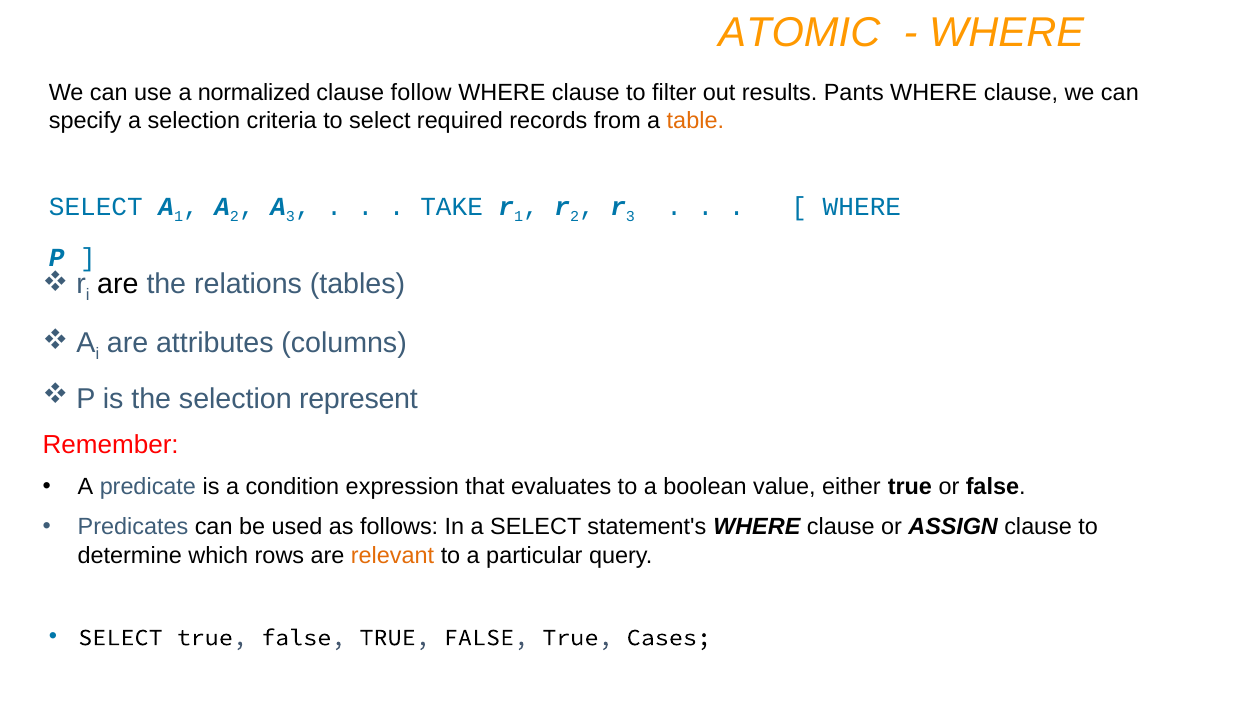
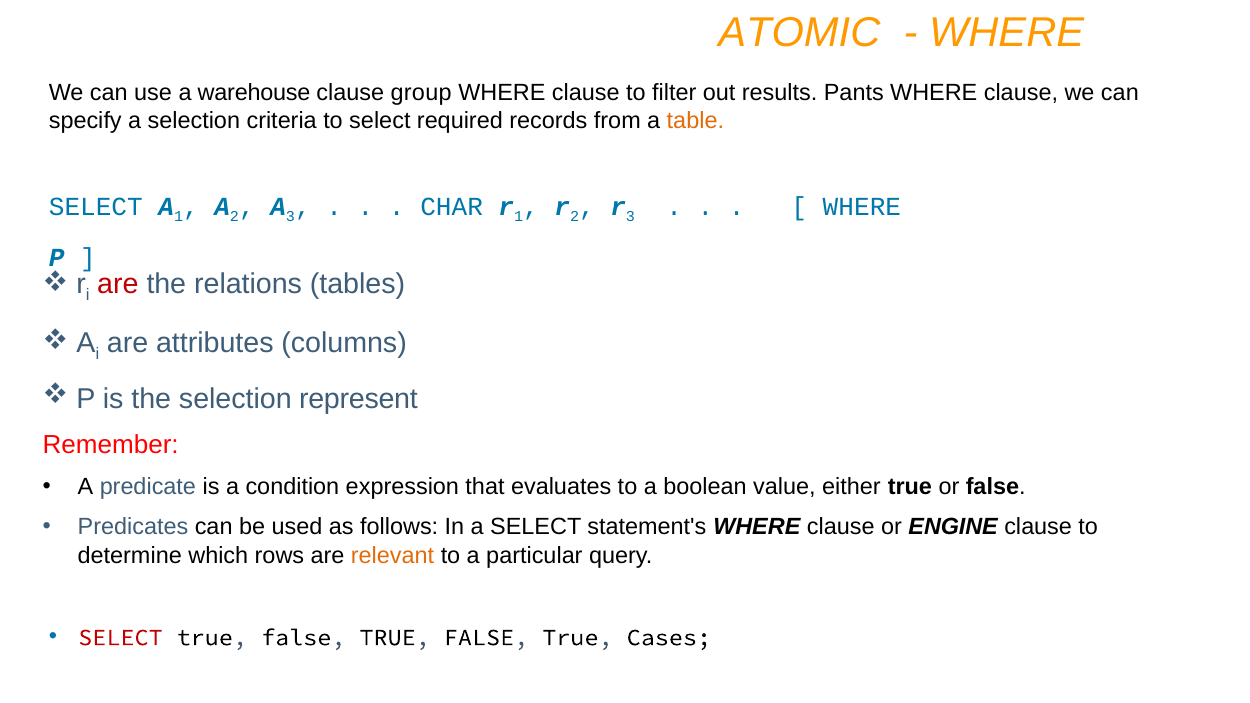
normalized: normalized -> warehouse (254, 92)
follow: follow -> group (421, 92)
TAKE: TAKE -> CHAR (452, 207)
are colour: black -> red (118, 284)
ASSIGN: ASSIGN -> ENGINE (953, 527)
SELECT colour: black -> red (120, 638)
